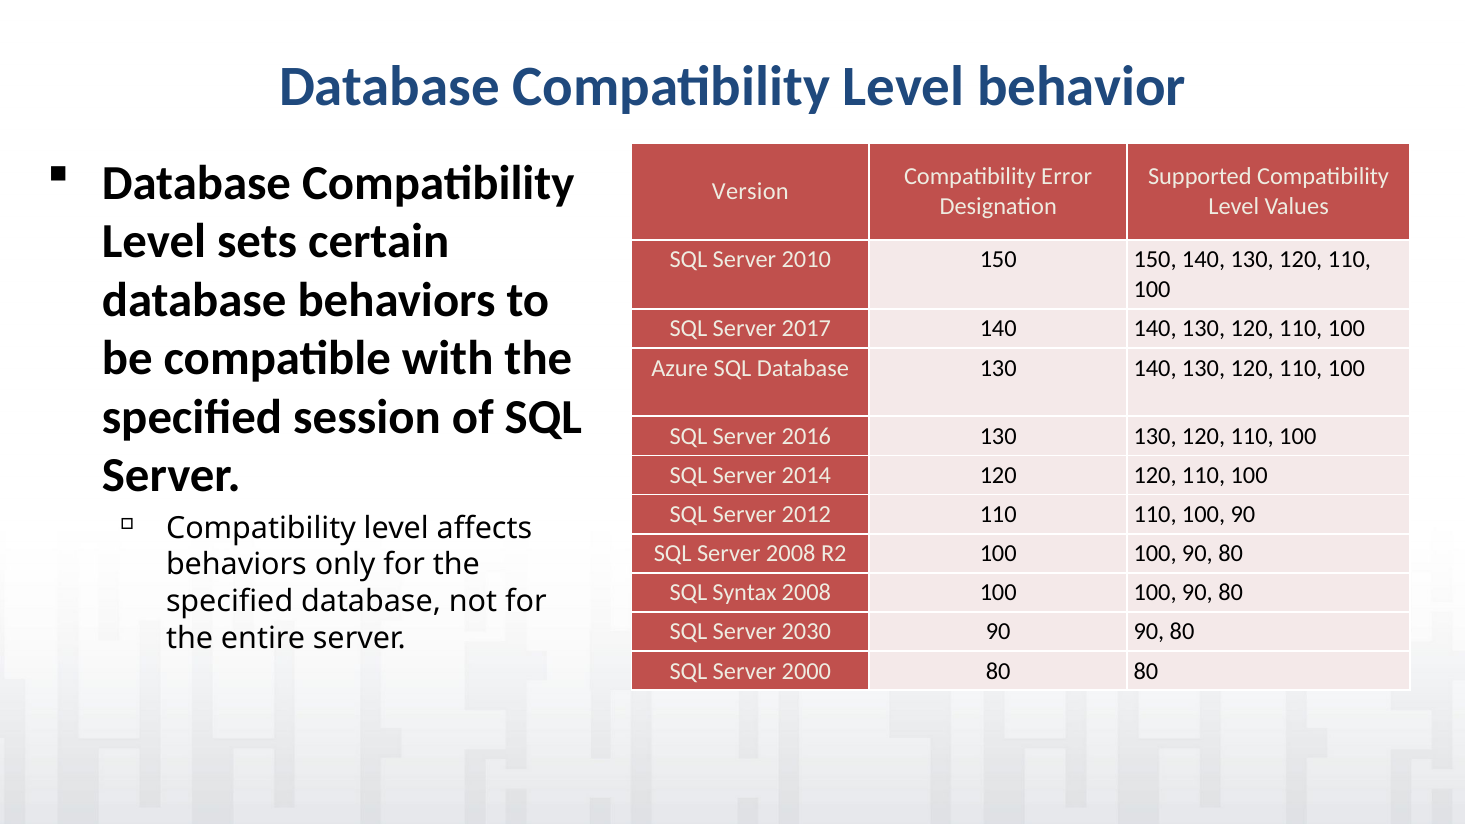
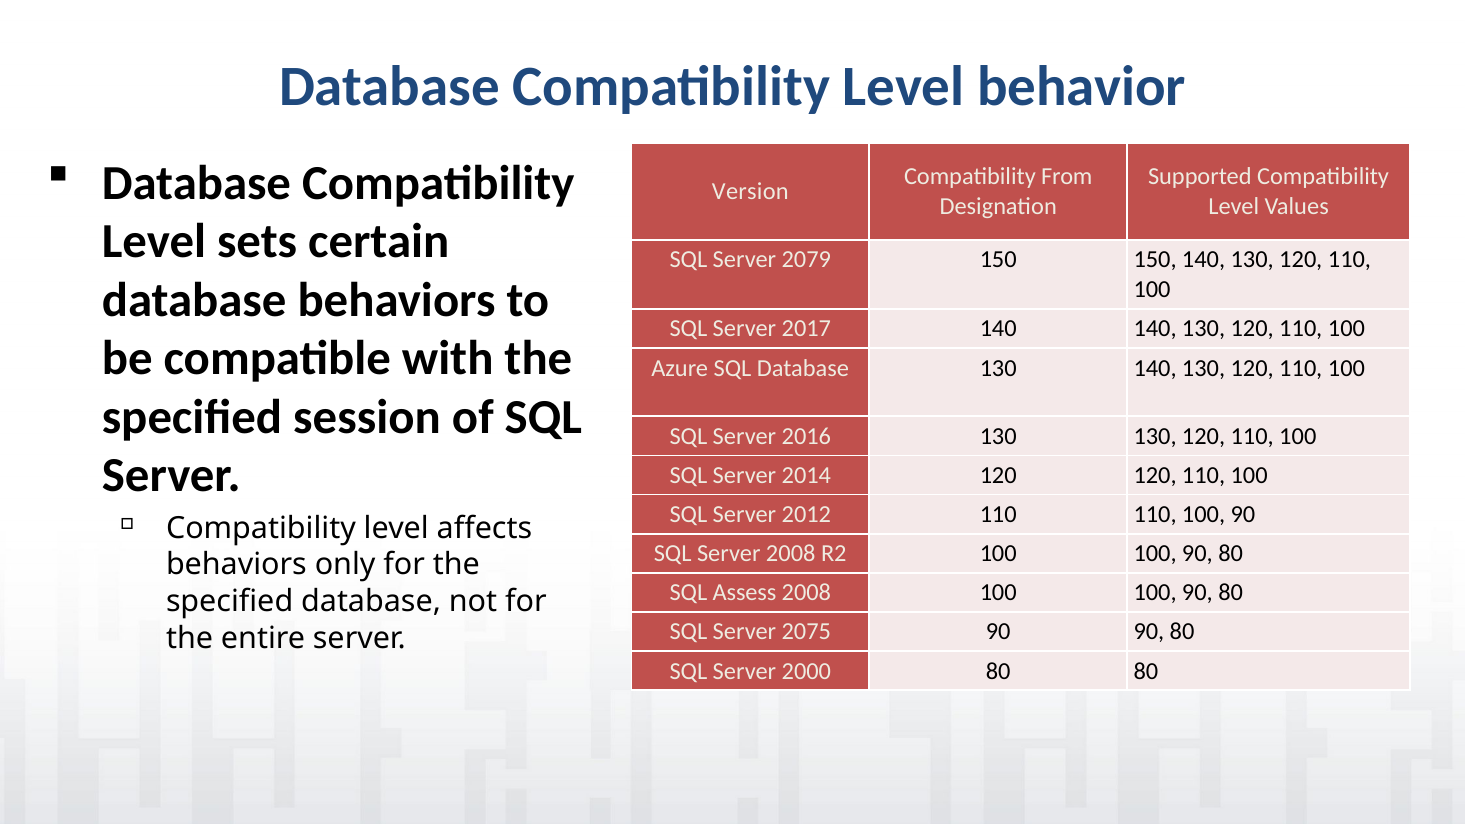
Error: Error -> From (1067, 177)
2010: 2010 -> 2079 (806, 260)
Syntax: Syntax -> Assess (745, 593)
2030: 2030 -> 2075 (806, 632)
